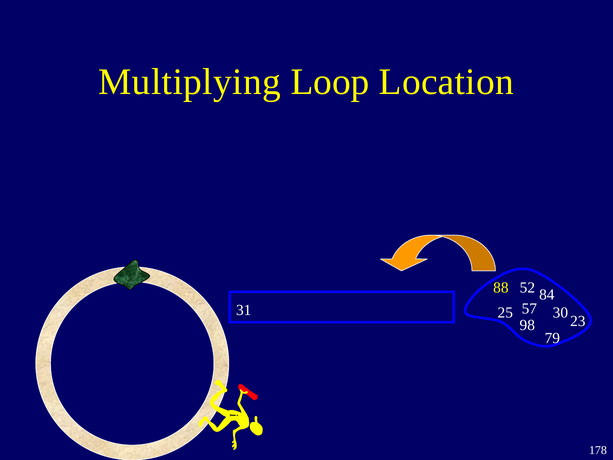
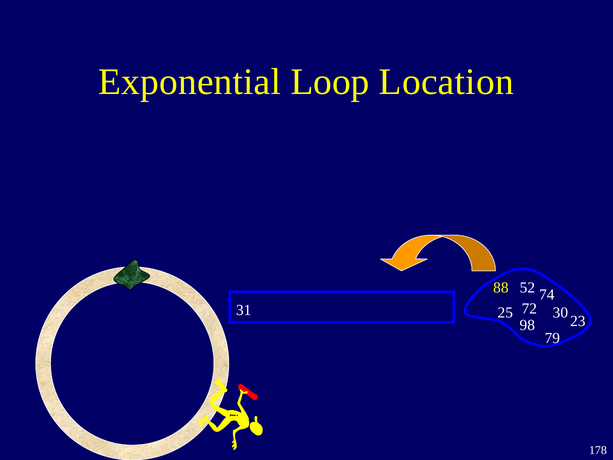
Multiplying: Multiplying -> Exponential (190, 82)
84: 84 -> 74 (547, 294)
57: 57 -> 72 (529, 308)
